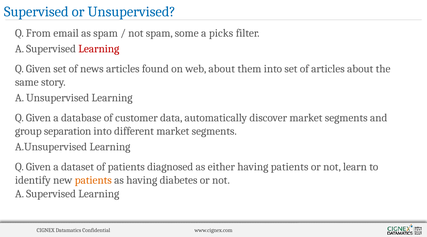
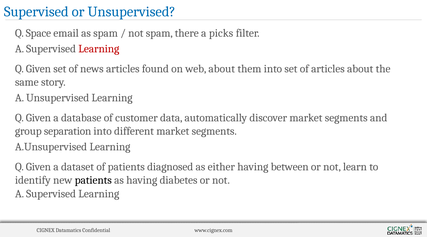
From: From -> Space (38, 33)
some: some -> there (187, 33)
having patients: patients -> between (290, 167)
patients colour: orange -> black (93, 180)
